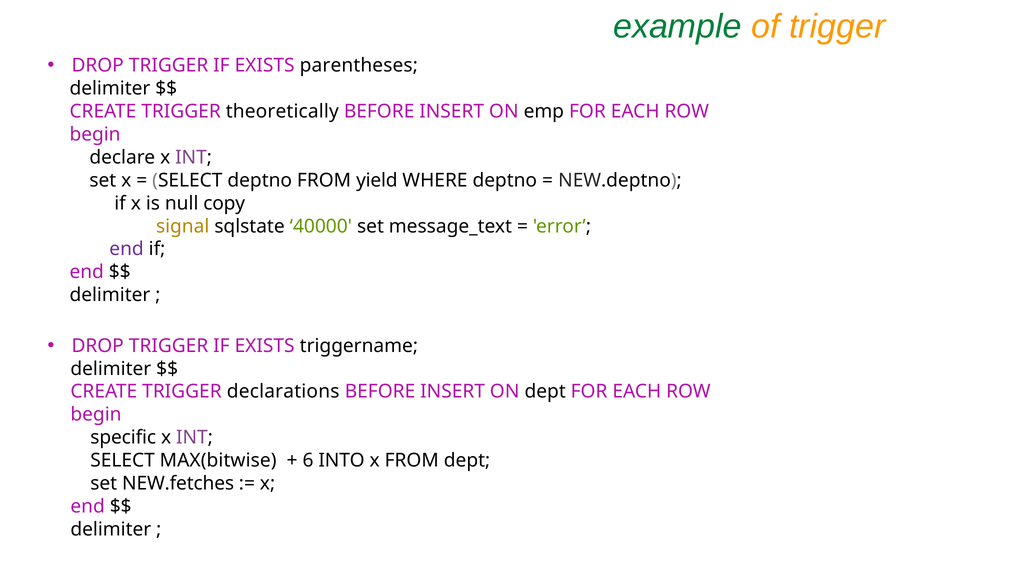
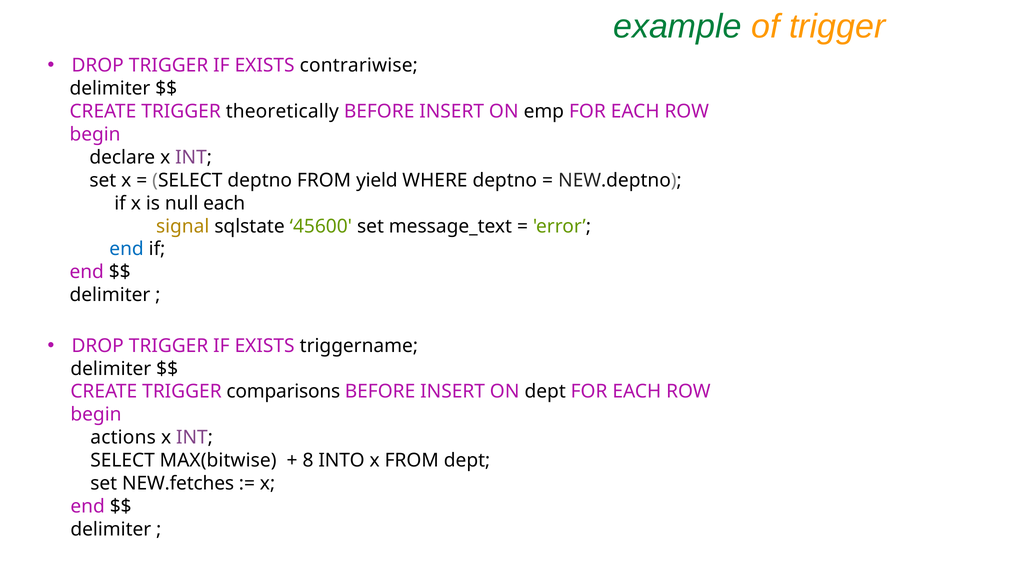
parentheses: parentheses -> contrariwise (359, 66)
null copy: copy -> each (224, 203)
40000: 40000 -> 45600 (321, 226)
end colour: purple -> blue (127, 249)
declarations: declarations -> comparisons (283, 392)
specific: specific -> actions (123, 438)
6: 6 -> 8 (308, 461)
